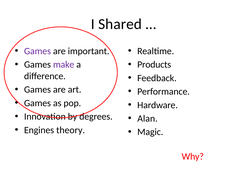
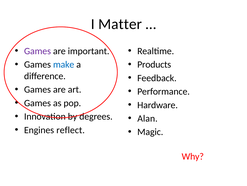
Shared: Shared -> Matter (120, 24)
make colour: purple -> blue (64, 64)
theory: theory -> reflect (71, 130)
